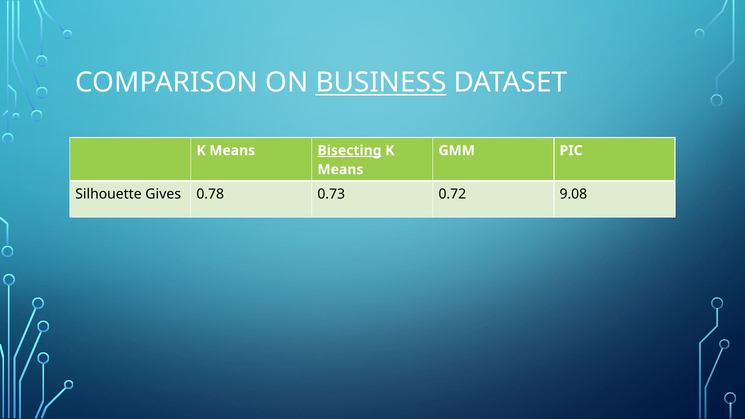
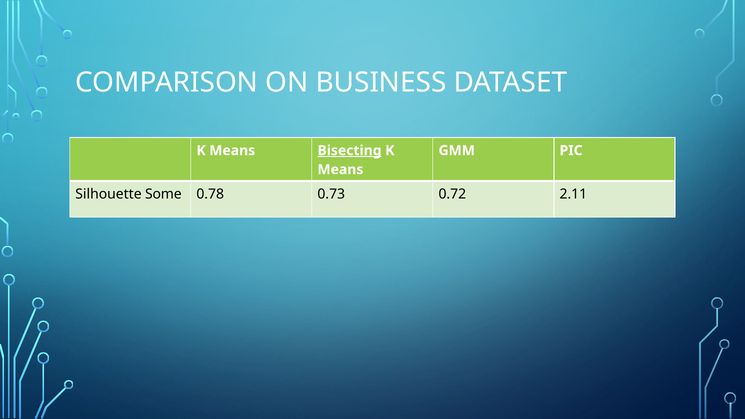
BUSINESS underline: present -> none (381, 83)
Gives: Gives -> Some (163, 194)
9.08: 9.08 -> 2.11 (573, 194)
